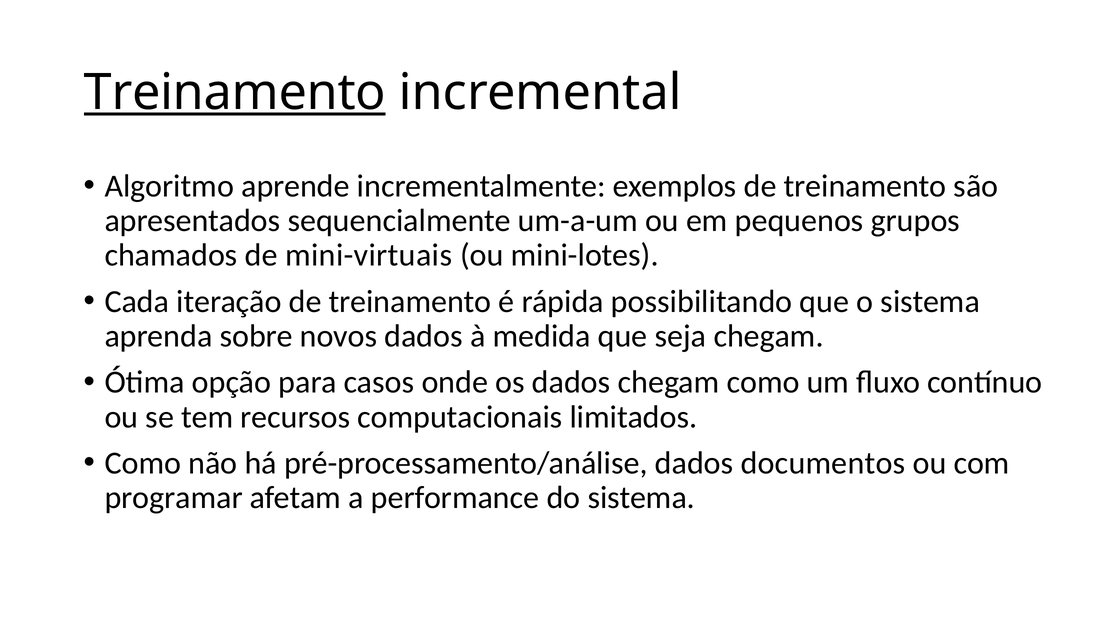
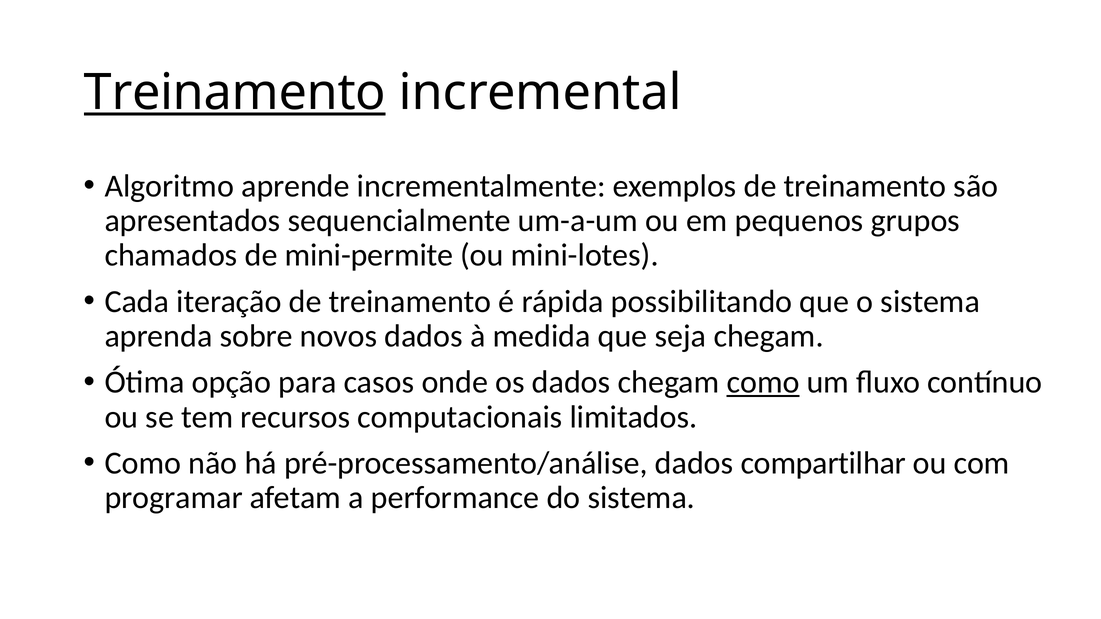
mini-virtuais: mini-virtuais -> mini-permite (369, 256)
como underline: none -> present (763, 383)
documentos: documentos -> compartilhar (823, 463)
